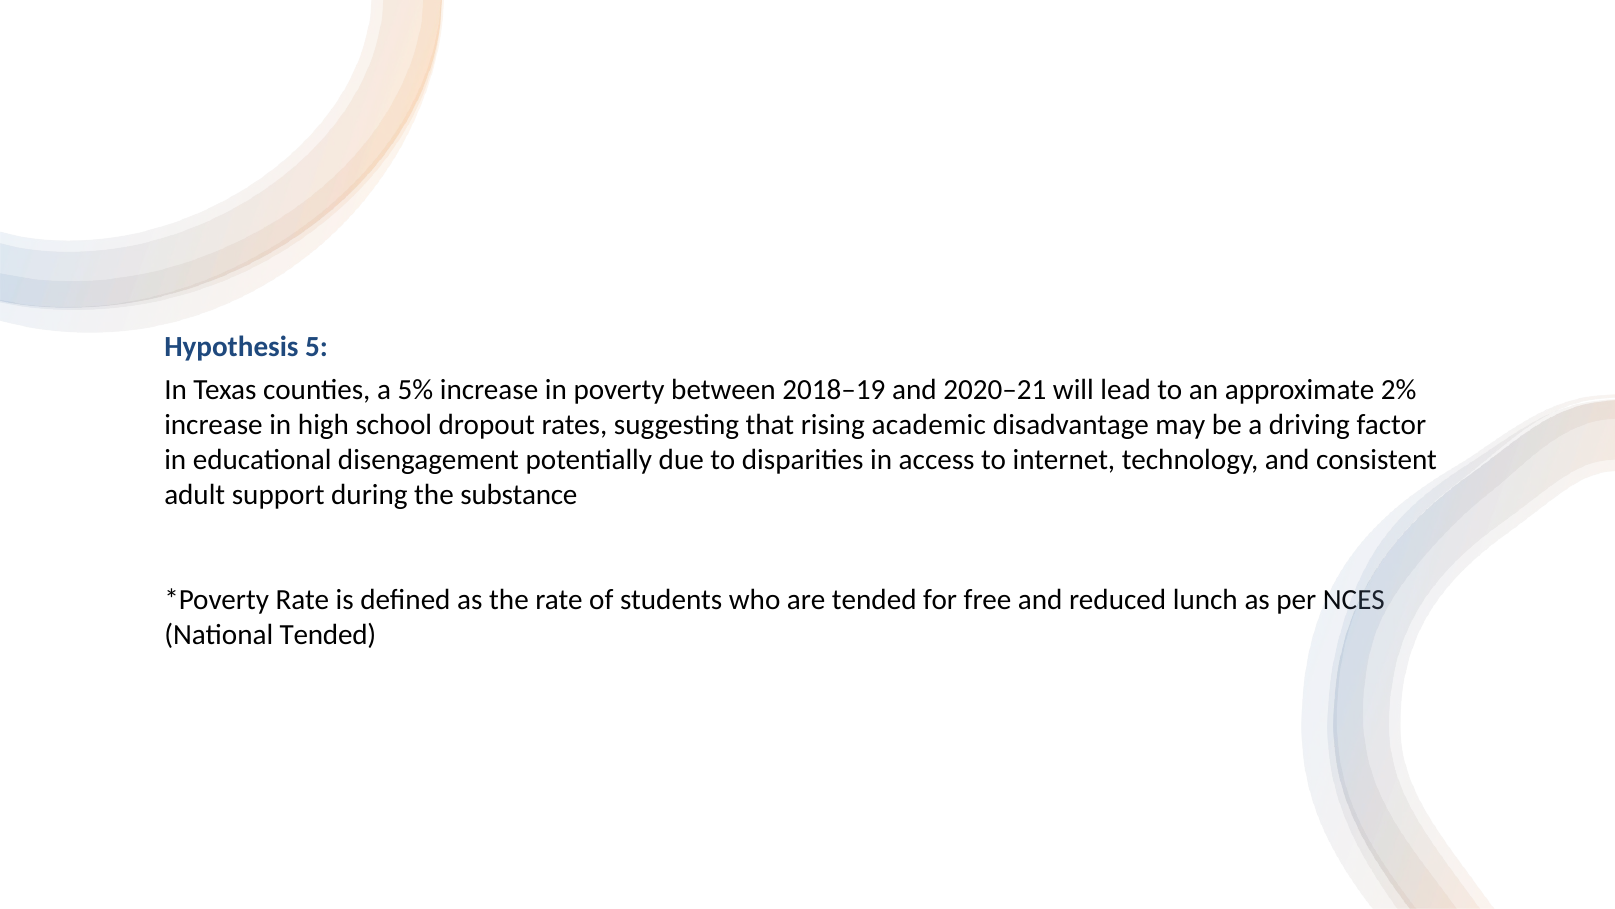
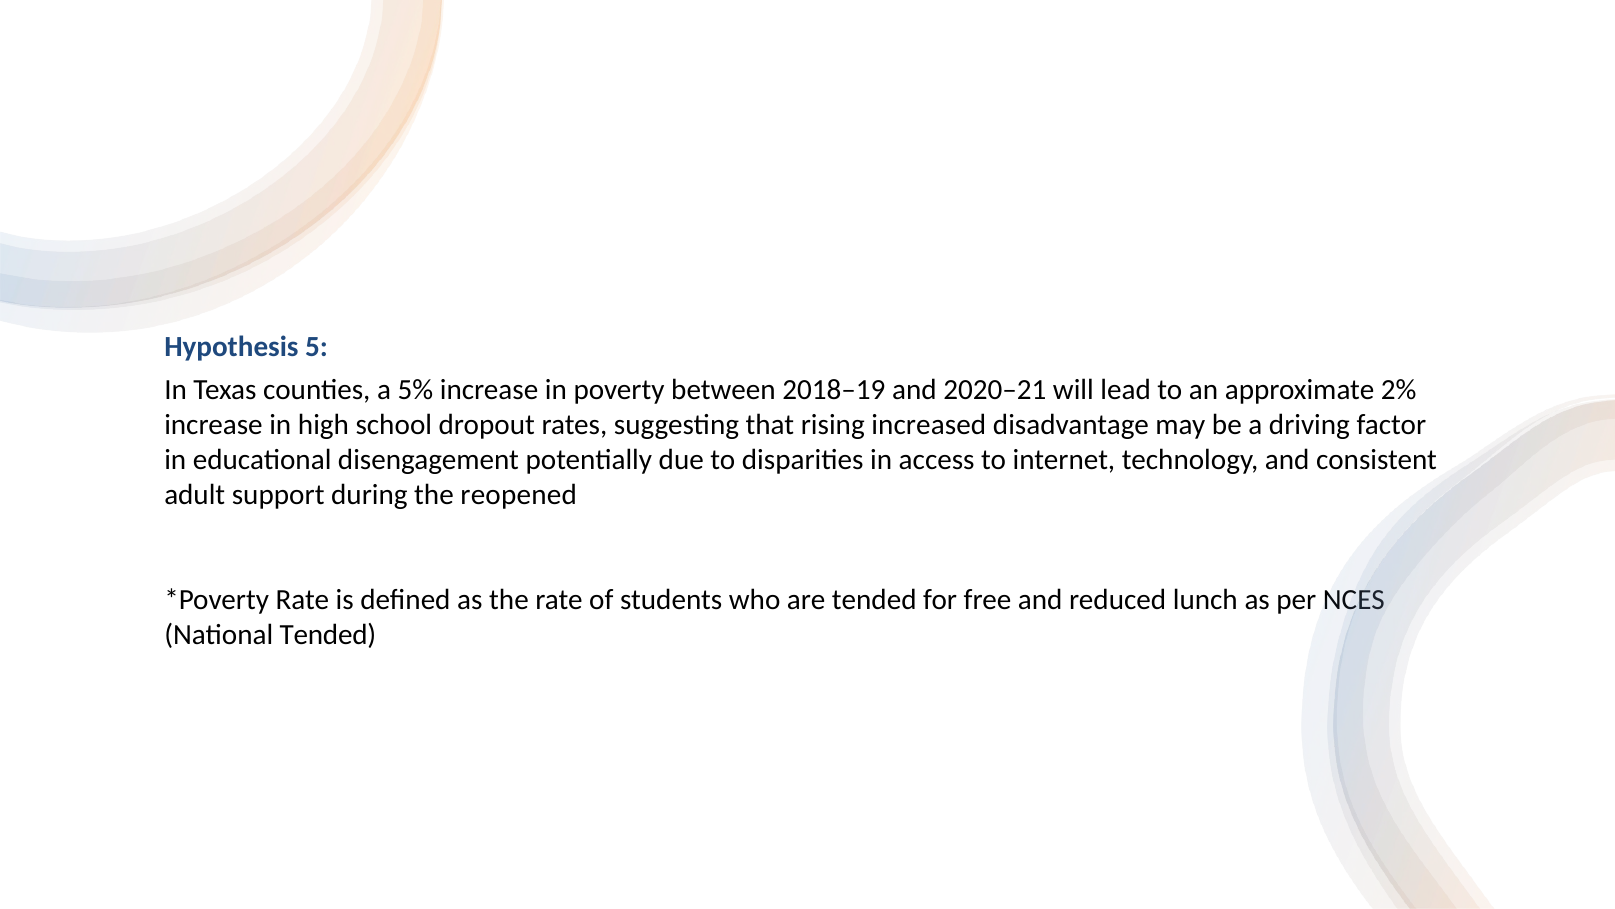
academic: academic -> increased (929, 424)
substance: substance -> reopened (519, 494)
